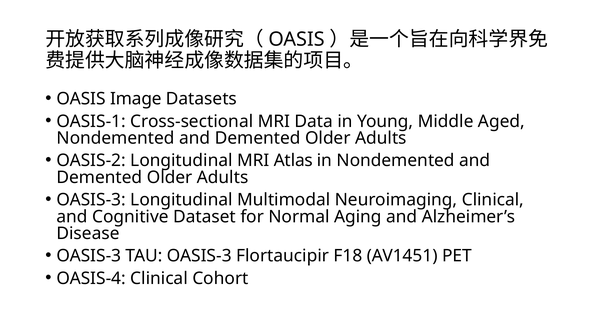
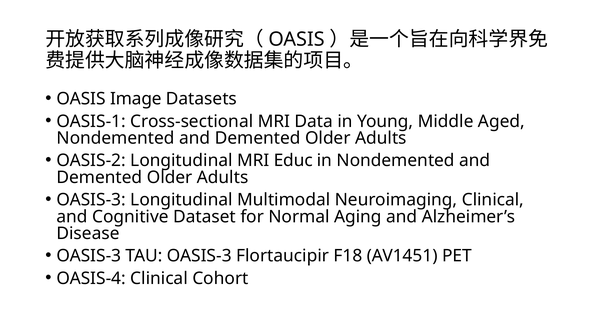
Atlas: Atlas -> Educ (293, 161)
